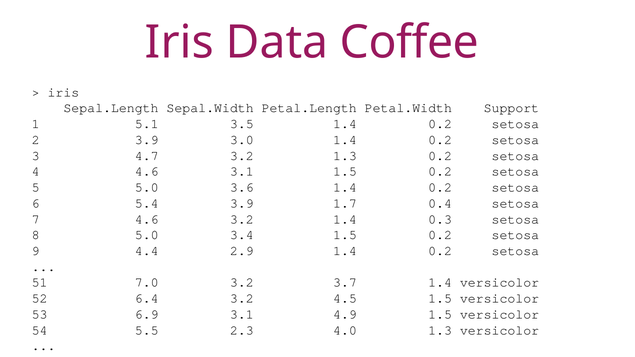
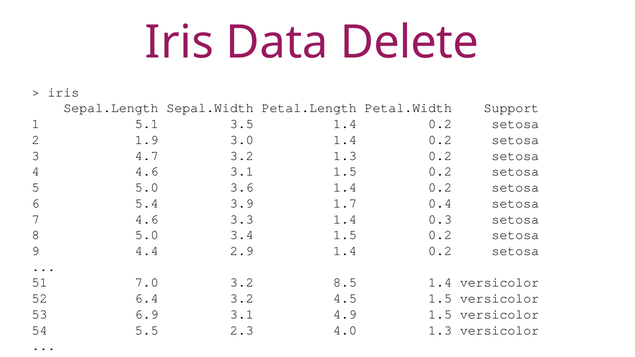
Coffee: Coffee -> Delete (409, 42)
2 3.9: 3.9 -> 1.9 (147, 140)
4.6 3.2: 3.2 -> 3.3 (242, 219)
3.7: 3.7 -> 8.5 (345, 283)
